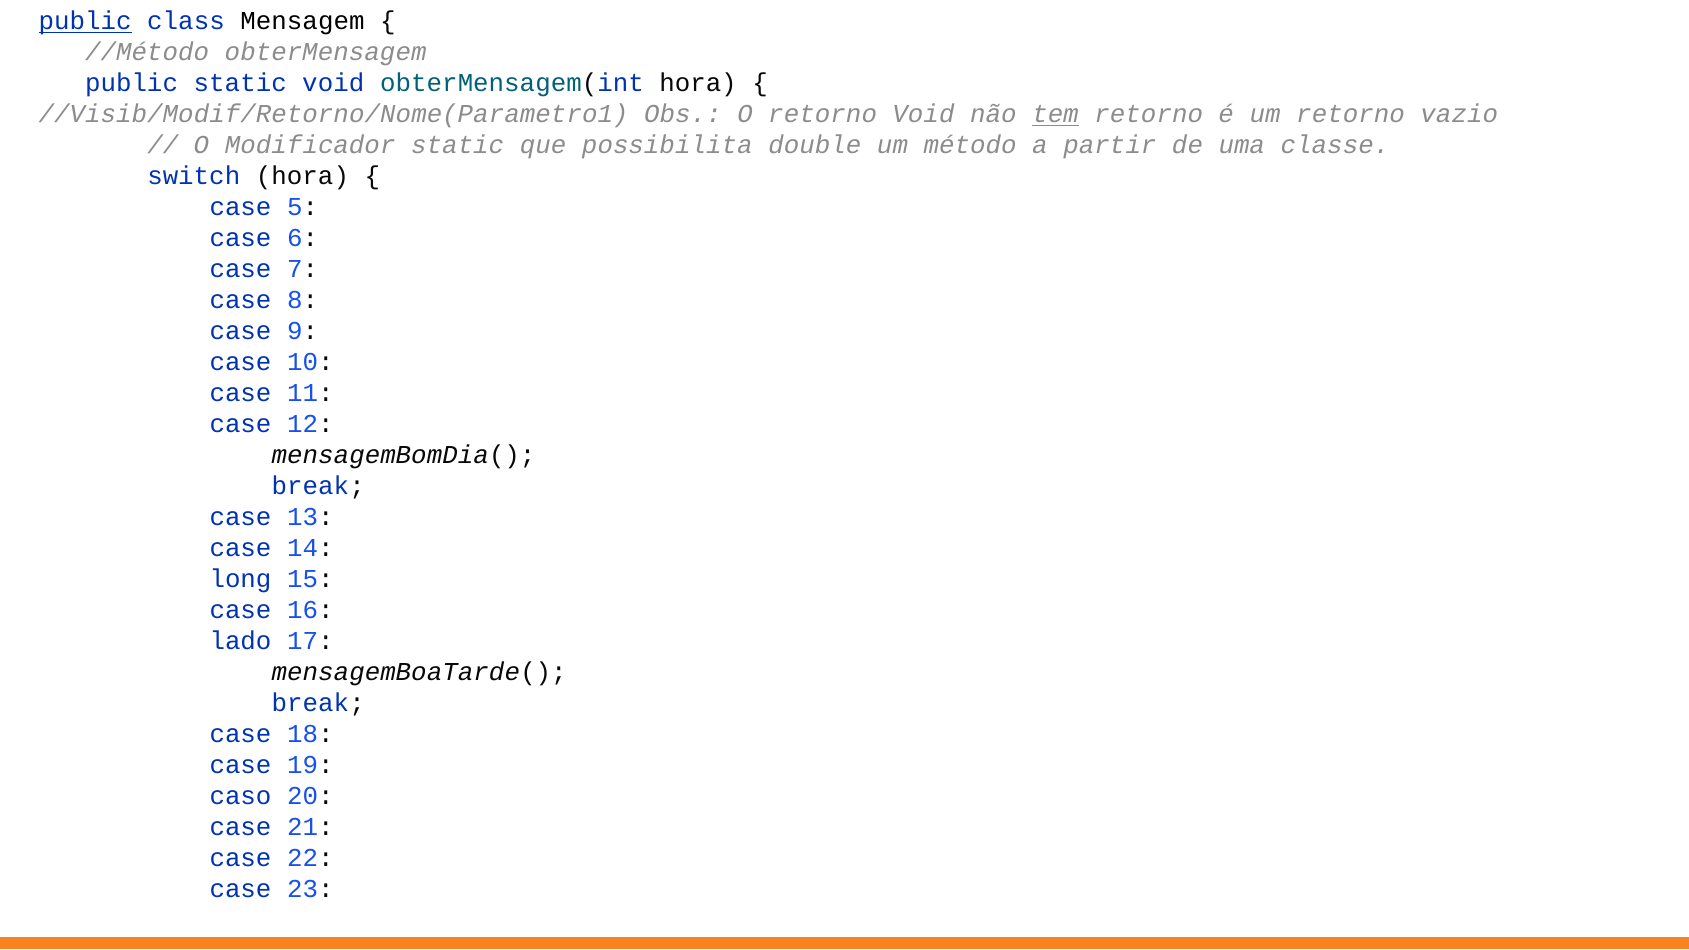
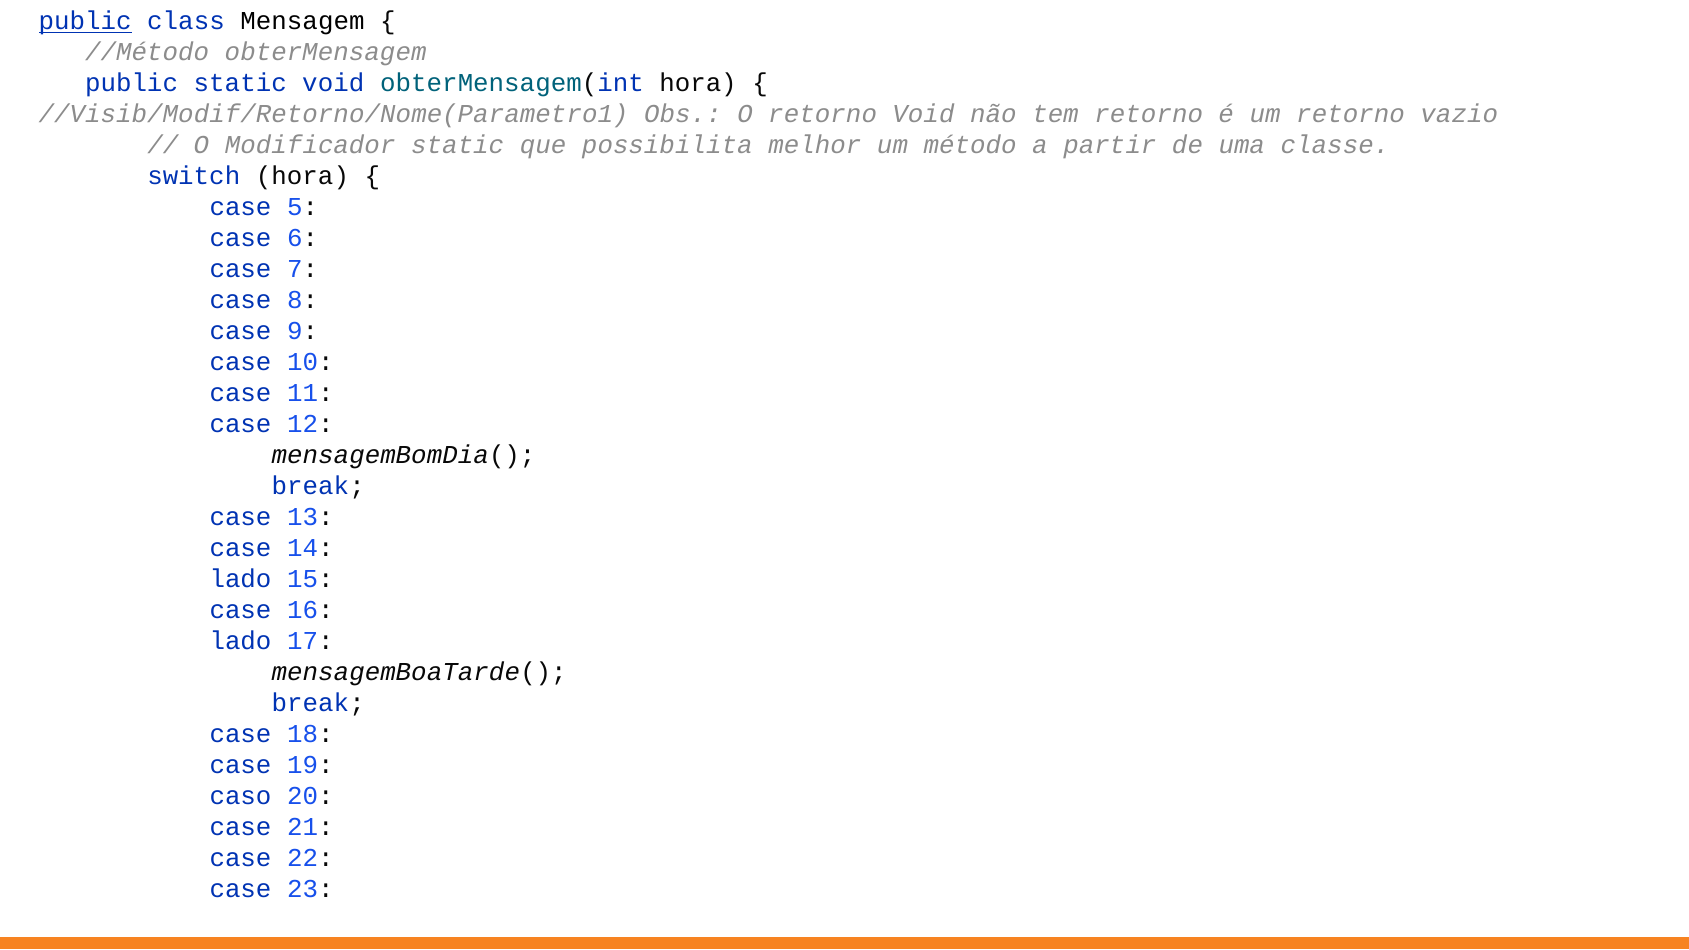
tem underline: present -> none (1055, 114)
double: double -> melhor (815, 145)
long: long -> lado (240, 579)
